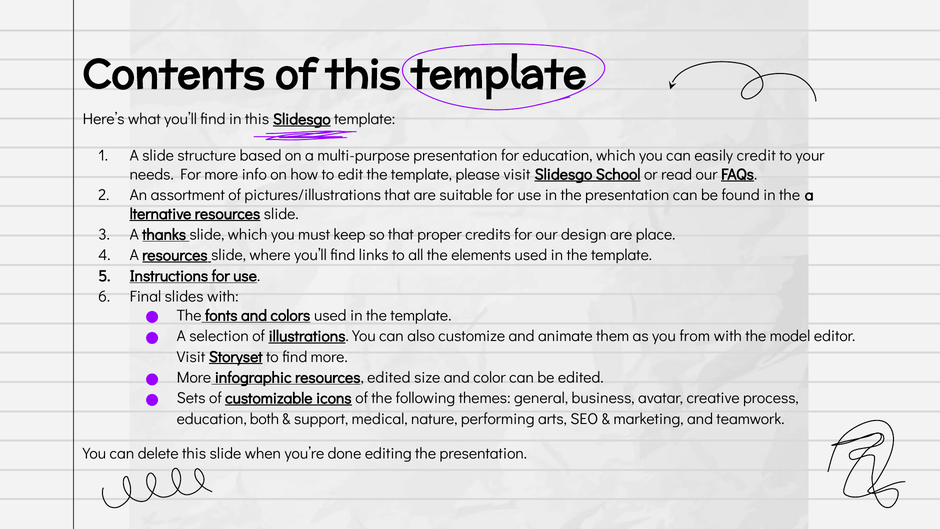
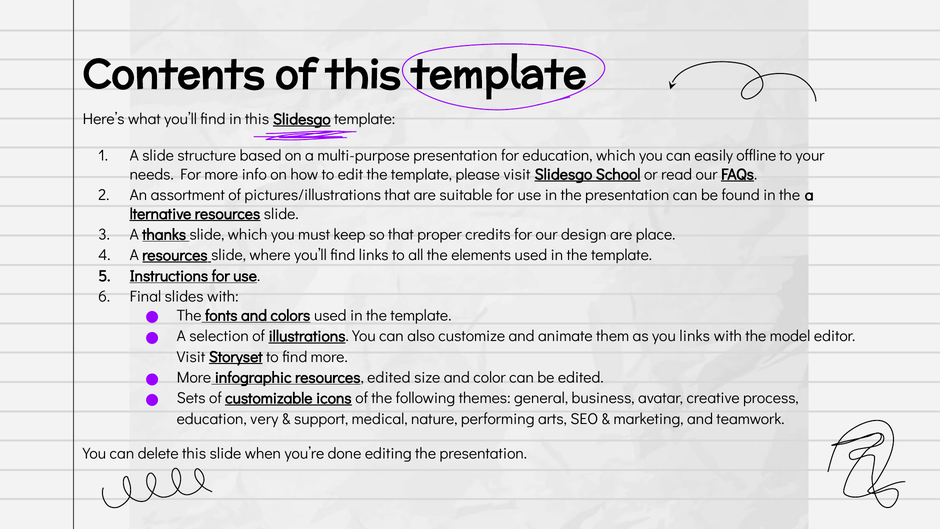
credit: credit -> offline (756, 155)
you from: from -> links (695, 336)
both: both -> very (264, 419)
